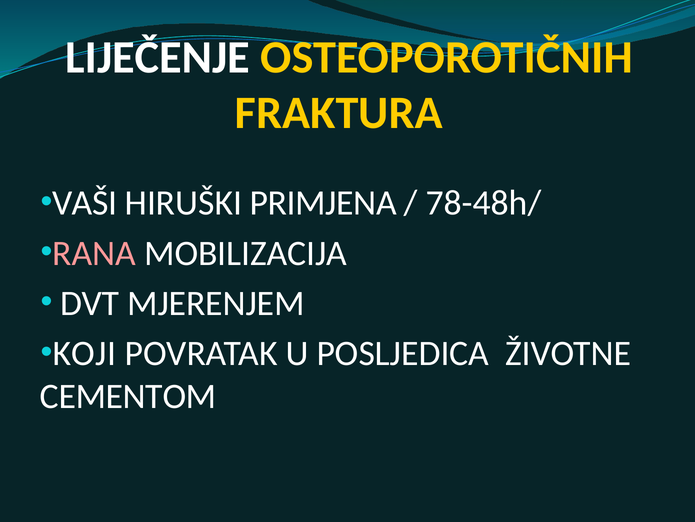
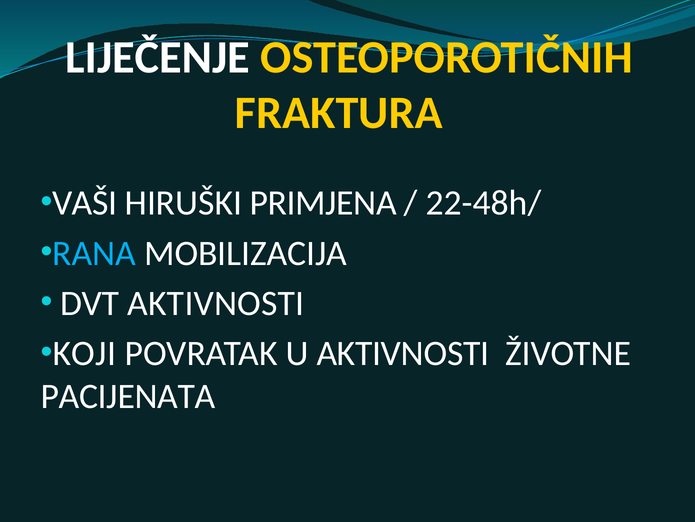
78-48h/: 78-48h/ -> 22-48h/ (484, 203)
RANA colour: pink -> light blue (94, 253)
DVT MJERENJEM: MJERENJEM -> AKTIVNOSTI (216, 303)
U POSLJEDICA: POSLJEDICA -> AKTIVNOSTI (403, 353)
CEMENTOM: CEMENTOM -> PACIJENATA (128, 396)
